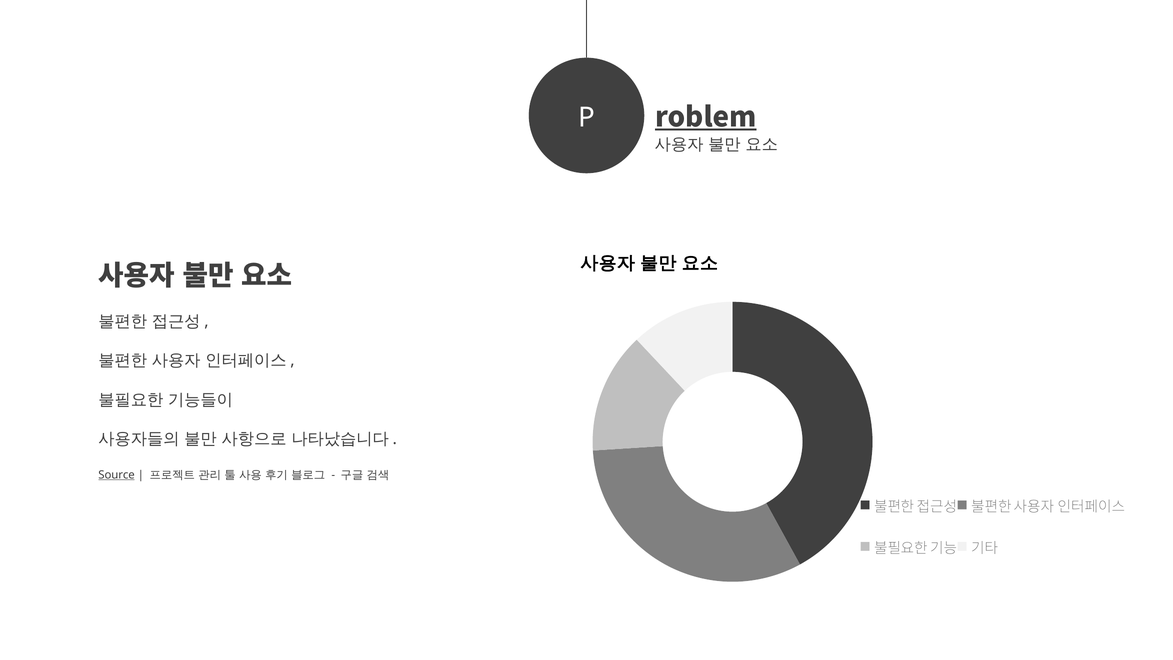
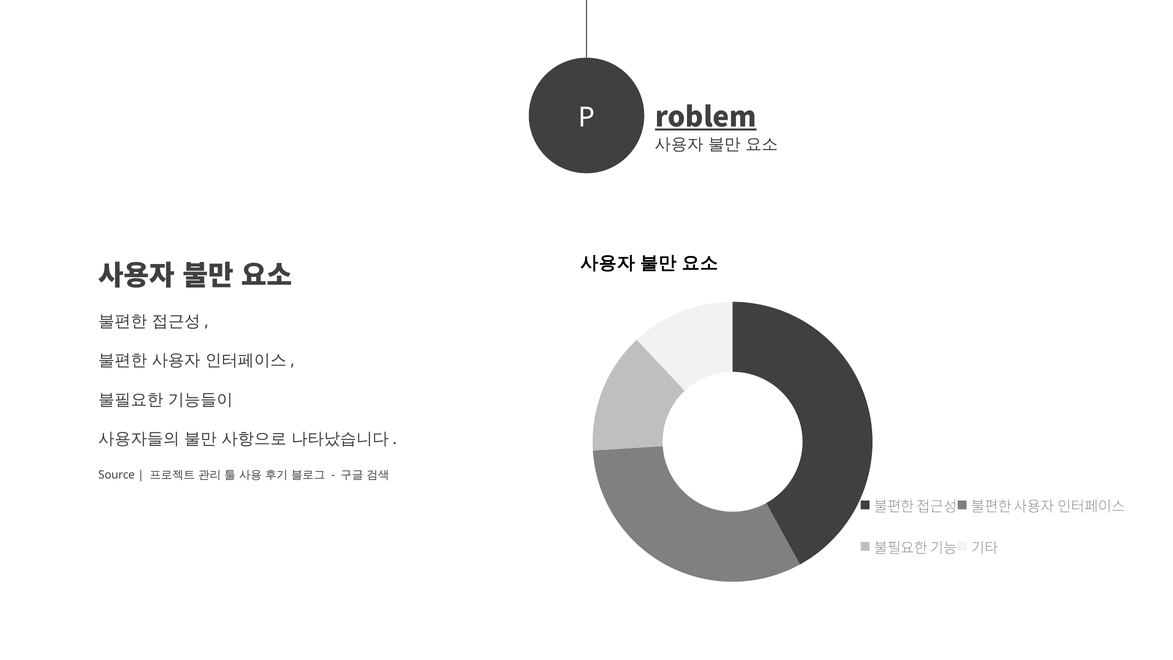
Source underline: present -> none (117, 475)
